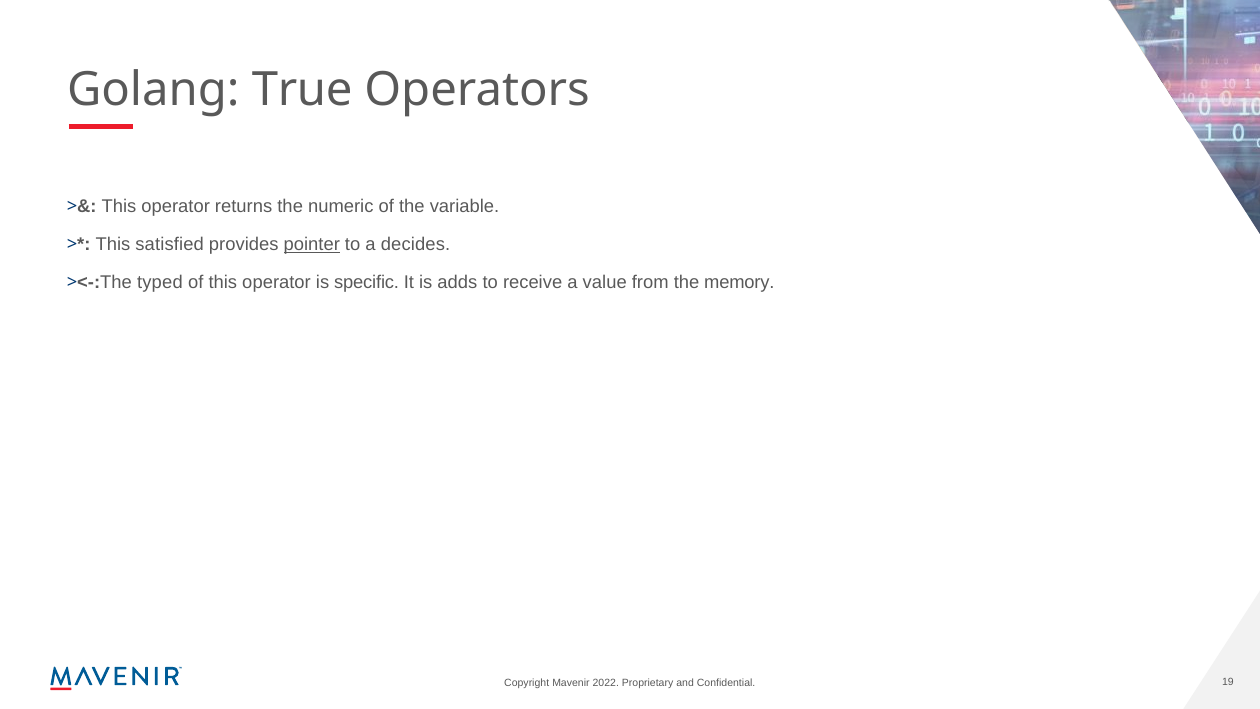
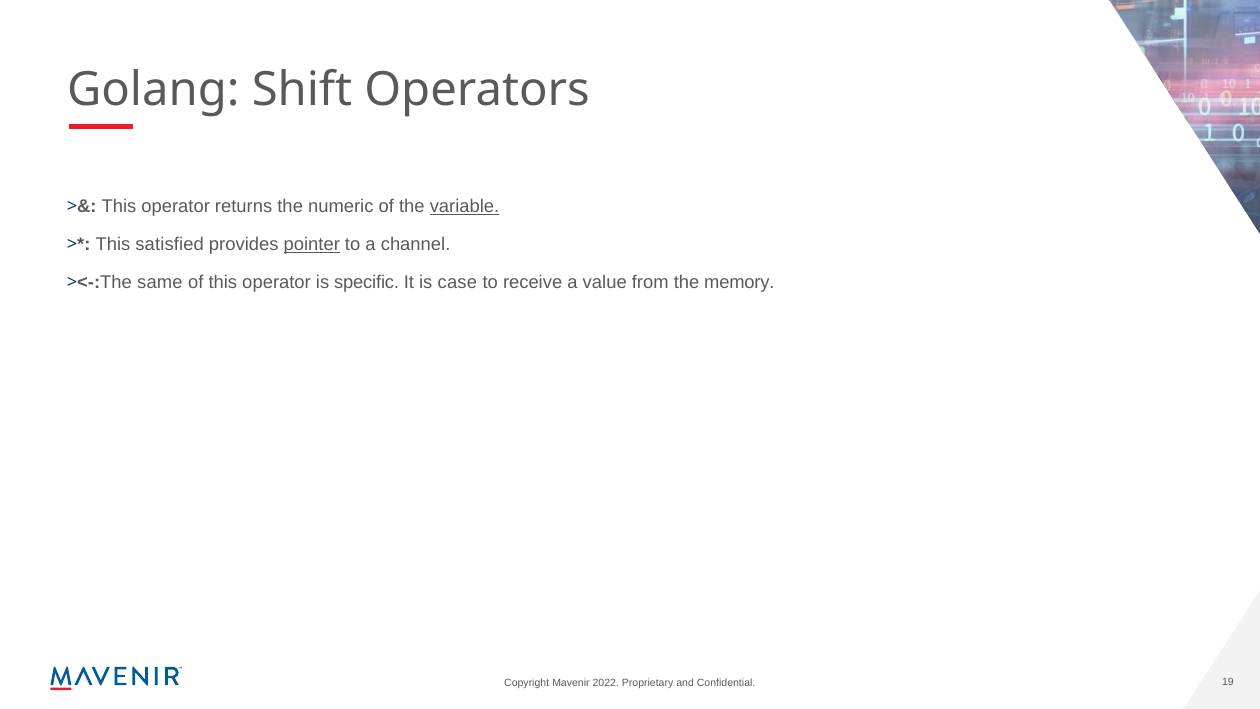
True: True -> Shift (302, 90)
variable underline: none -> present (465, 207)
decides: decides -> channel (416, 244)
typed: typed -> same (160, 282)
adds: adds -> case (457, 282)
